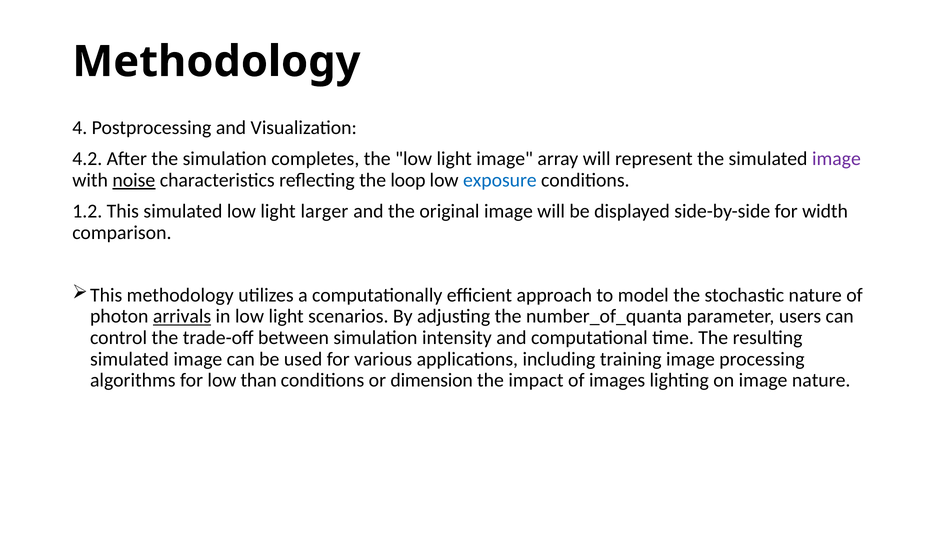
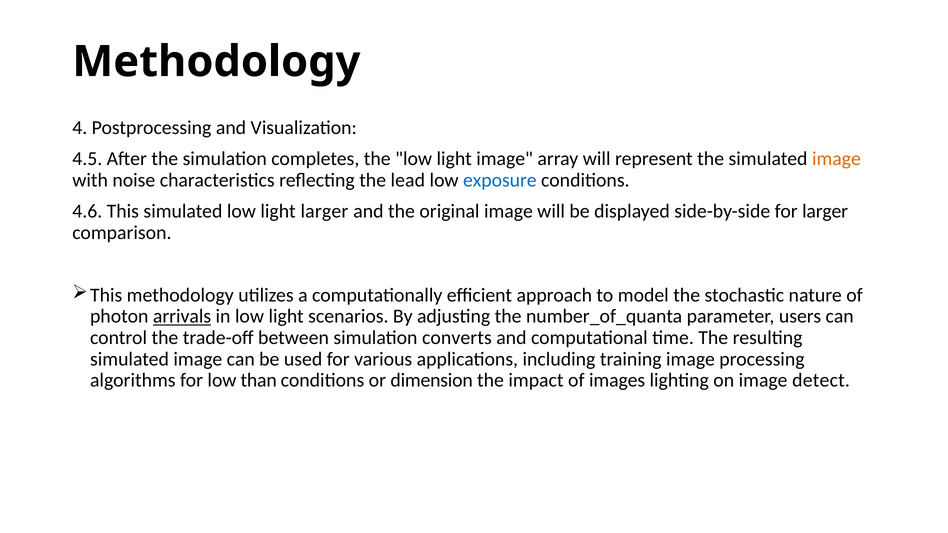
4.2: 4.2 -> 4.5 (87, 159)
image colour: purple -> orange (836, 159)
noise underline: present -> none (134, 180)
loop: loop -> lead (408, 180)
1.2: 1.2 -> 4.6 (87, 211)
for width: width -> larger (825, 211)
intensity: intensity -> converts (457, 338)
image nature: nature -> detect (821, 381)
